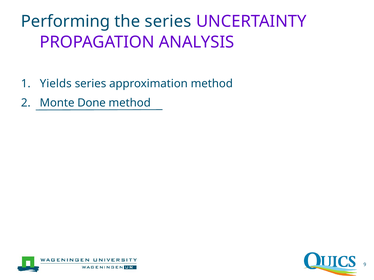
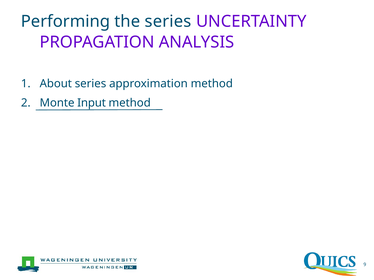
Yields: Yields -> About (56, 84)
Done: Done -> Input (92, 103)
